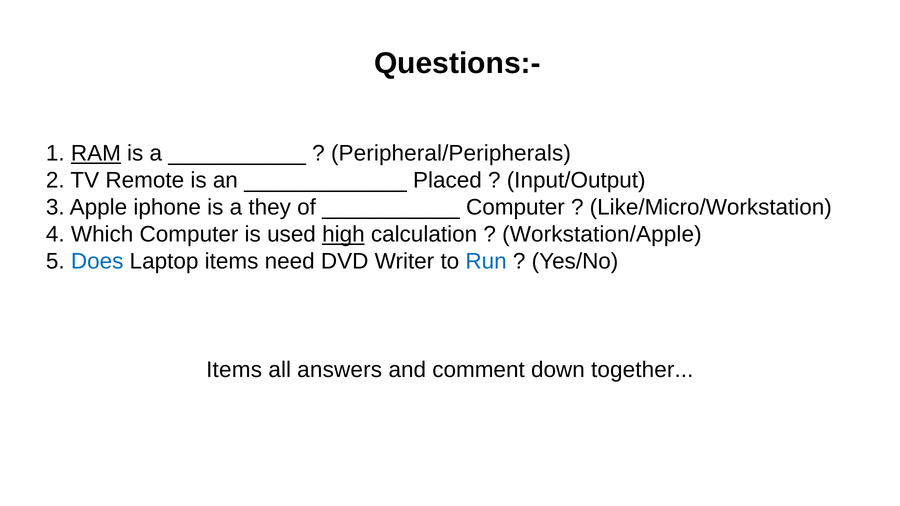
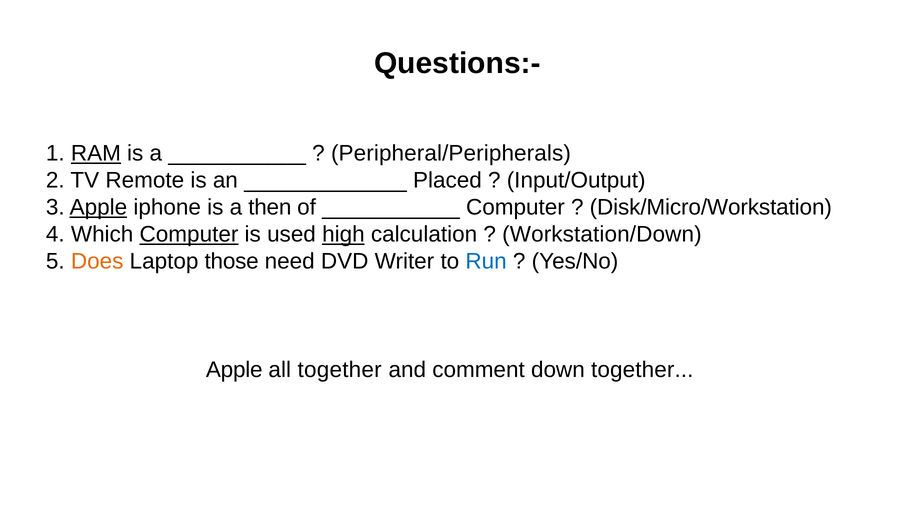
Apple underline: none -> present (98, 208)
they: they -> then (270, 208)
Like/Micro/Workstation: Like/Micro/Workstation -> Disk/Micro/Workstation (711, 208)
Computer underline: none -> present (189, 235)
Workstation/Apple: Workstation/Apple -> Workstation/Down (602, 235)
Does colour: blue -> orange (97, 262)
Laptop items: items -> those (232, 262)
Items: Items -> Apple (234, 370)
all answers: answers -> together (340, 370)
